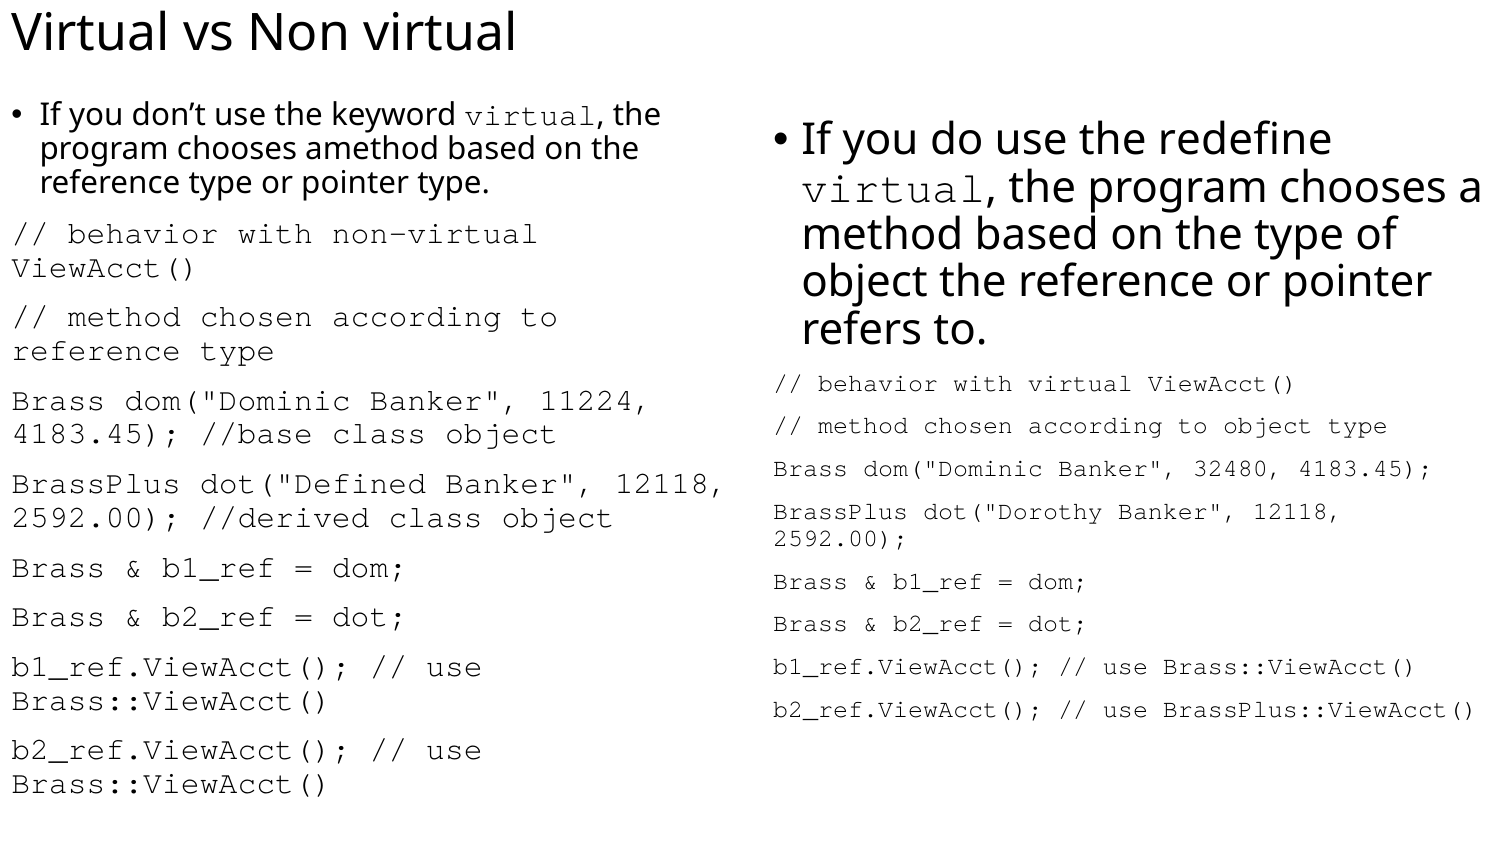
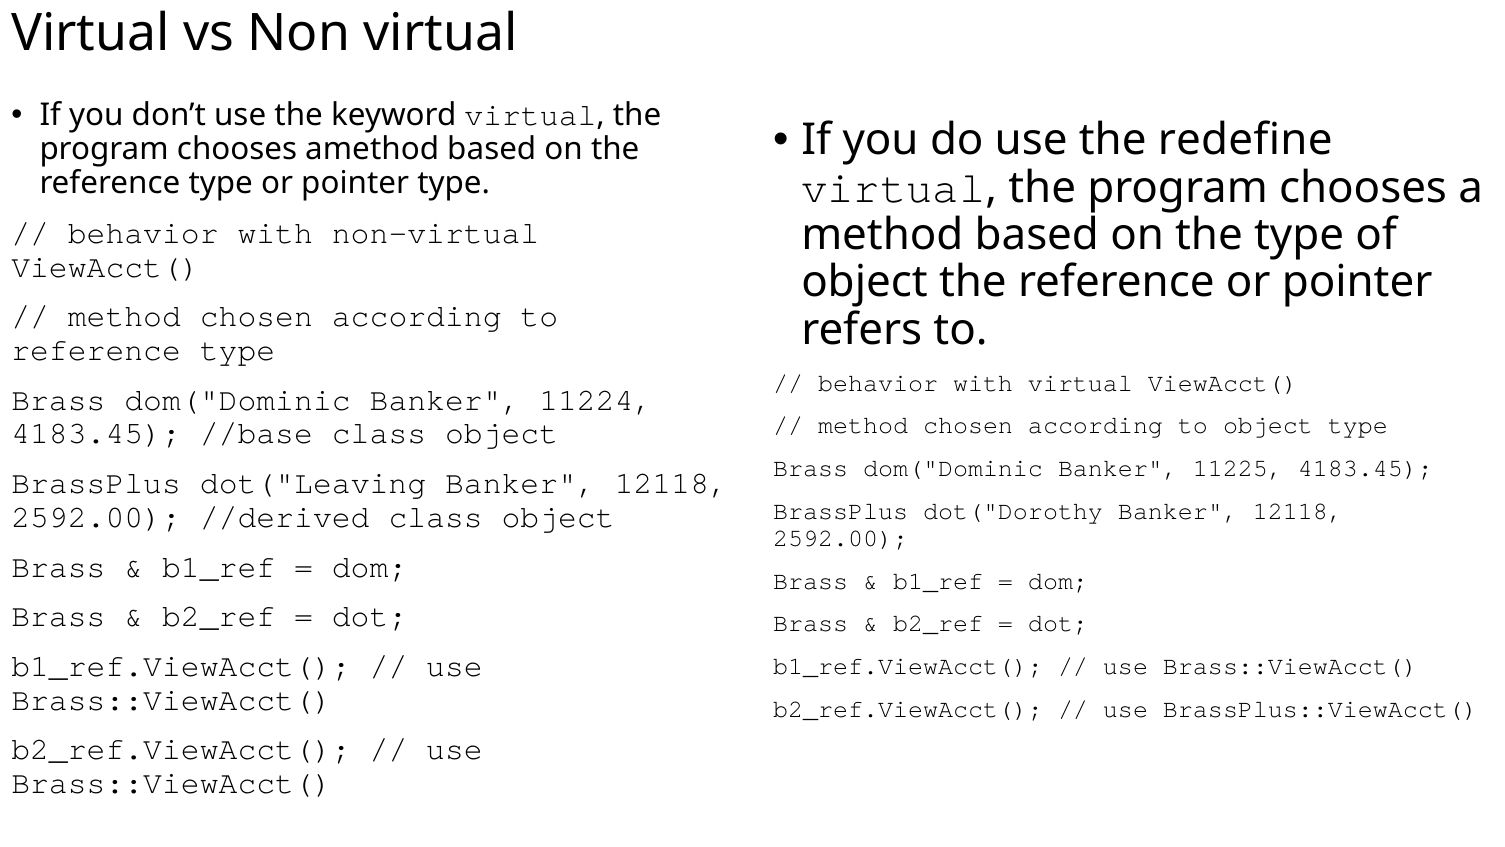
32480: 32480 -> 11225 (1238, 468)
dot("Defined: dot("Defined -> dot("Leaving (313, 483)
